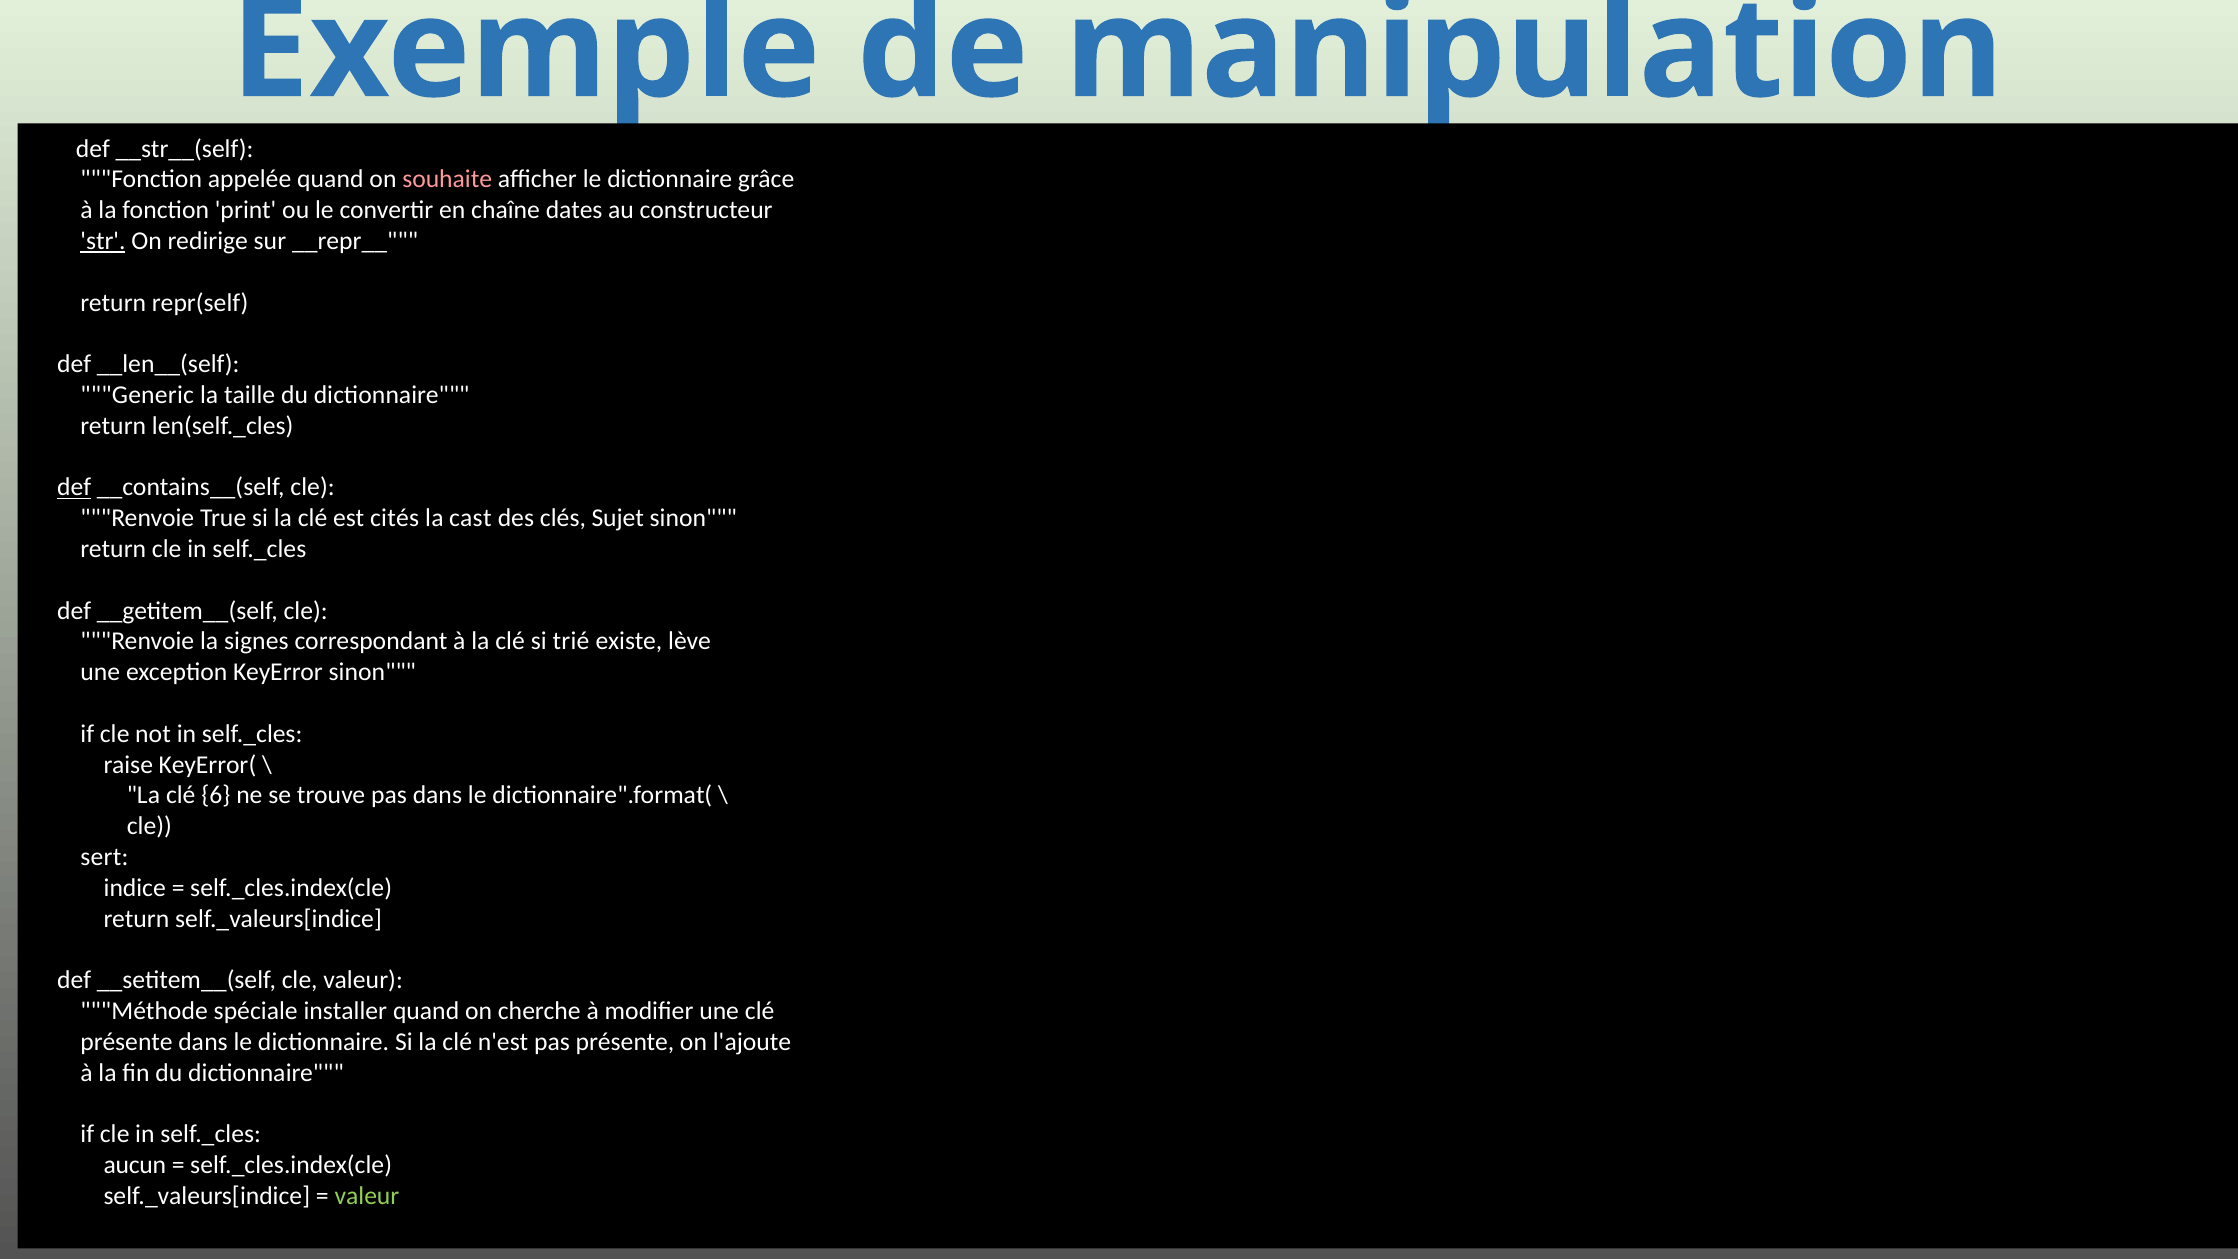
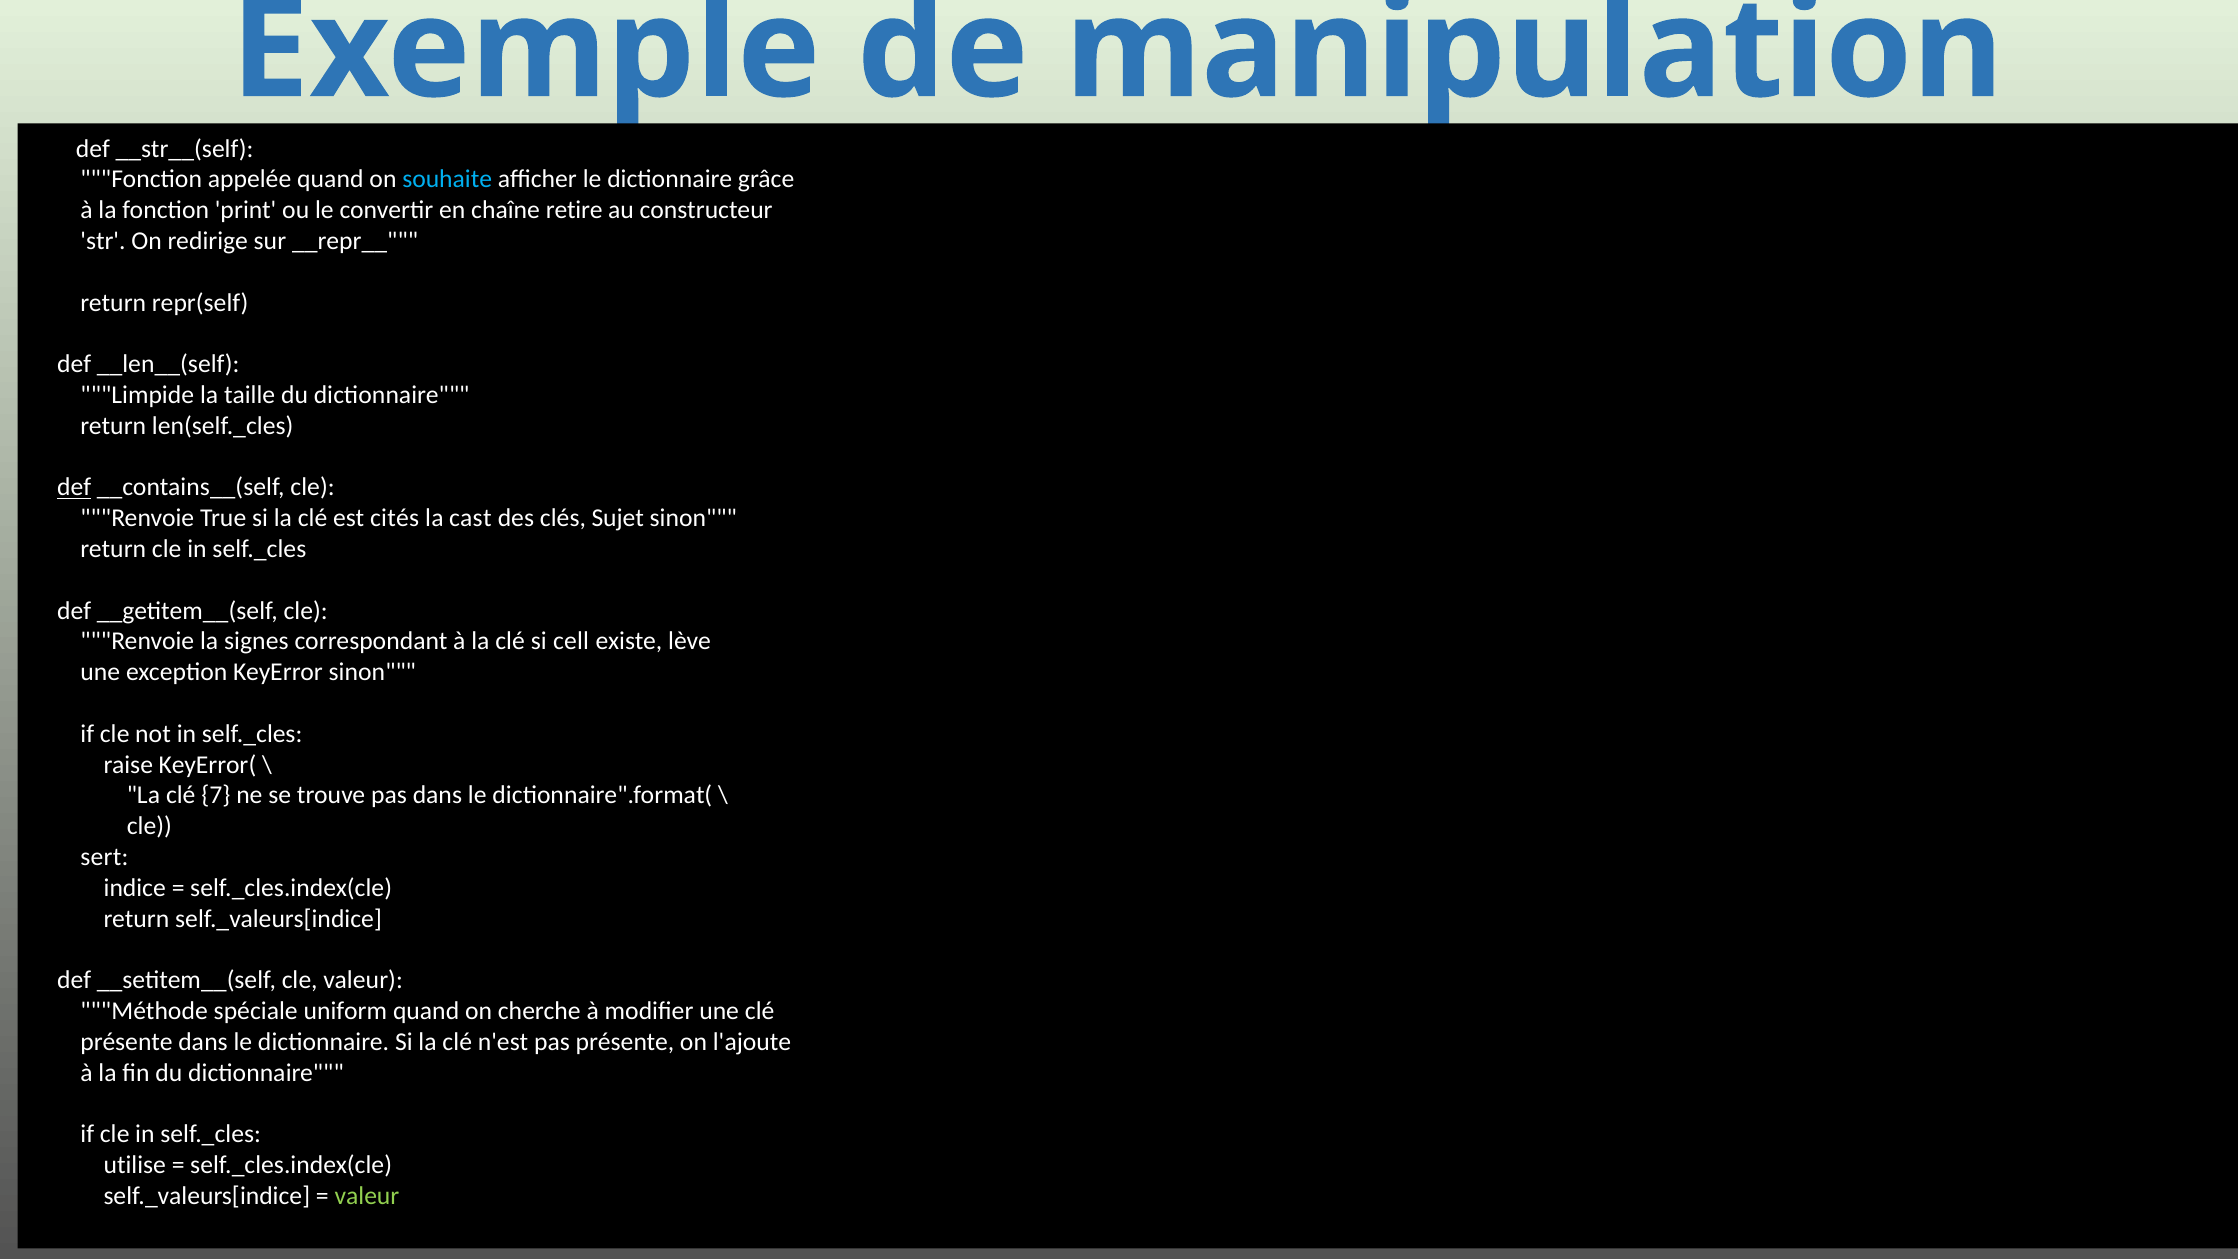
souhaite colour: pink -> light blue (447, 179)
dates: dates -> retire (574, 210)
str underline: present -> none (103, 241)
Generic: Generic -> Limpide (137, 395)
trié: trié -> cell (571, 641)
6: 6 -> 7 (216, 795)
installer: installer -> uniform (345, 1011)
aucun: aucun -> utilise (135, 1165)
